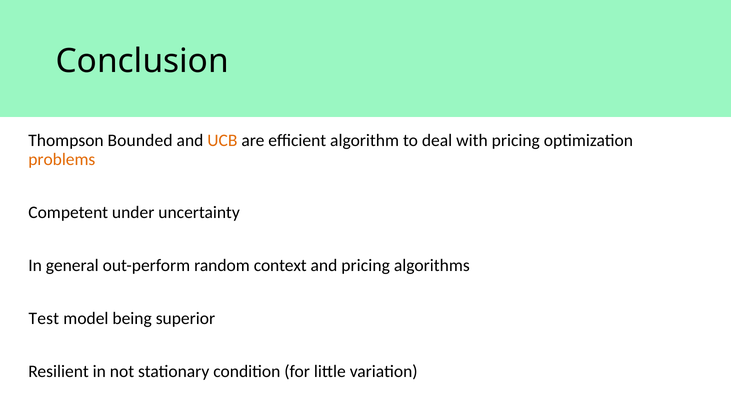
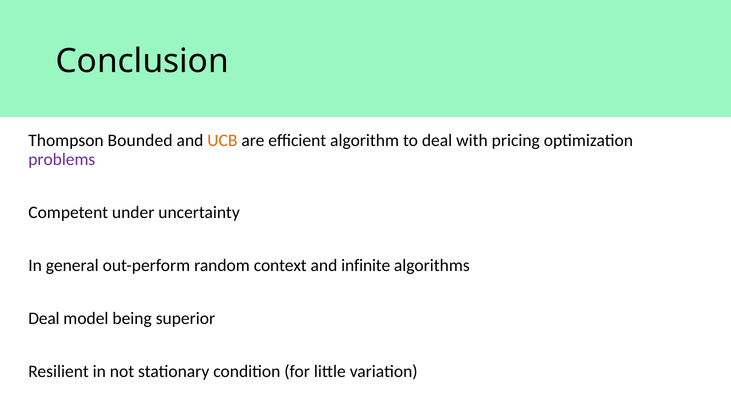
problems colour: orange -> purple (62, 159)
and pricing: pricing -> infinite (366, 265)
Test: Test -> Deal (44, 319)
